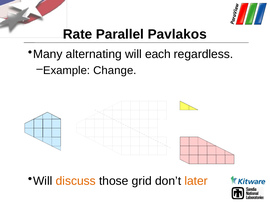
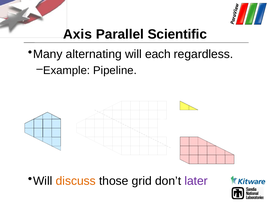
Rate: Rate -> Axis (78, 34)
Pavlakos: Pavlakos -> Scientific (177, 34)
Change: Change -> Pipeline (115, 70)
later colour: orange -> purple (196, 181)
